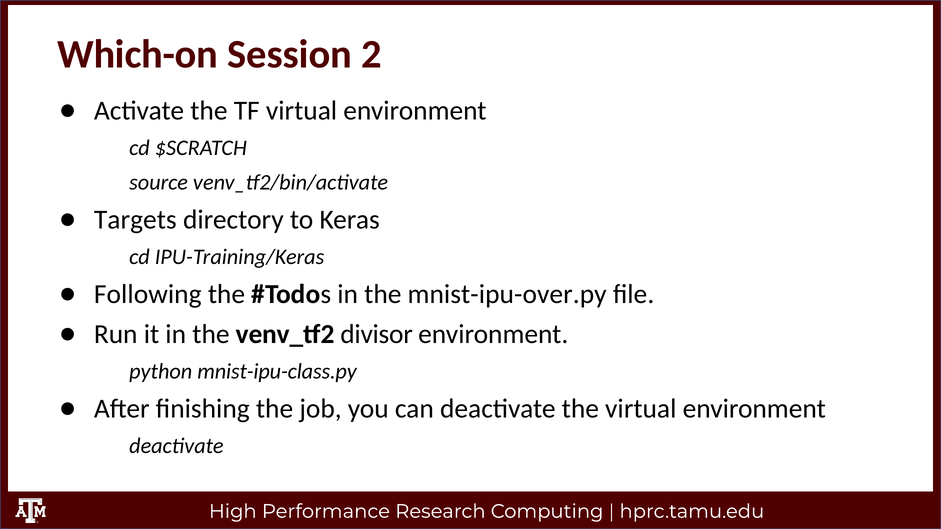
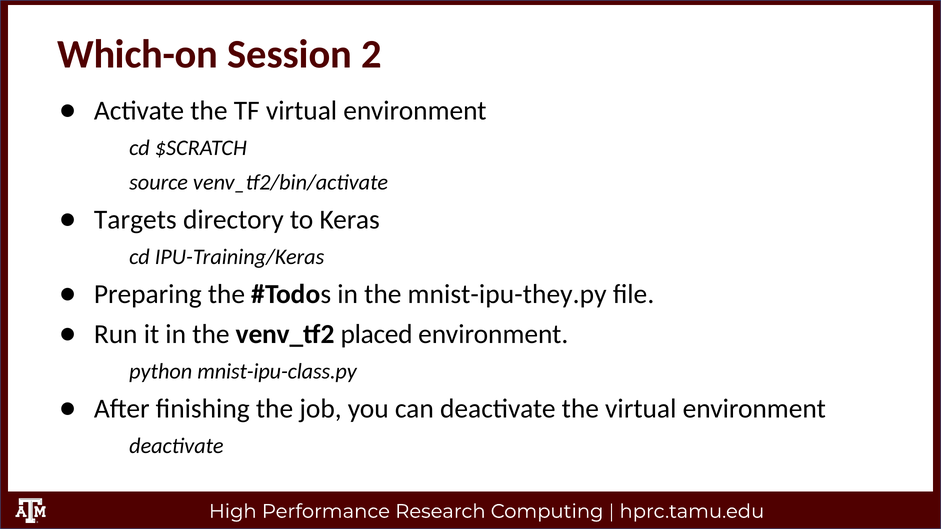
Following: Following -> Preparing (148, 294)
mnist-ipu-over.py: mnist-ipu-over.py -> mnist-ipu-they.py (507, 294)
divisor: divisor -> placed (377, 334)
